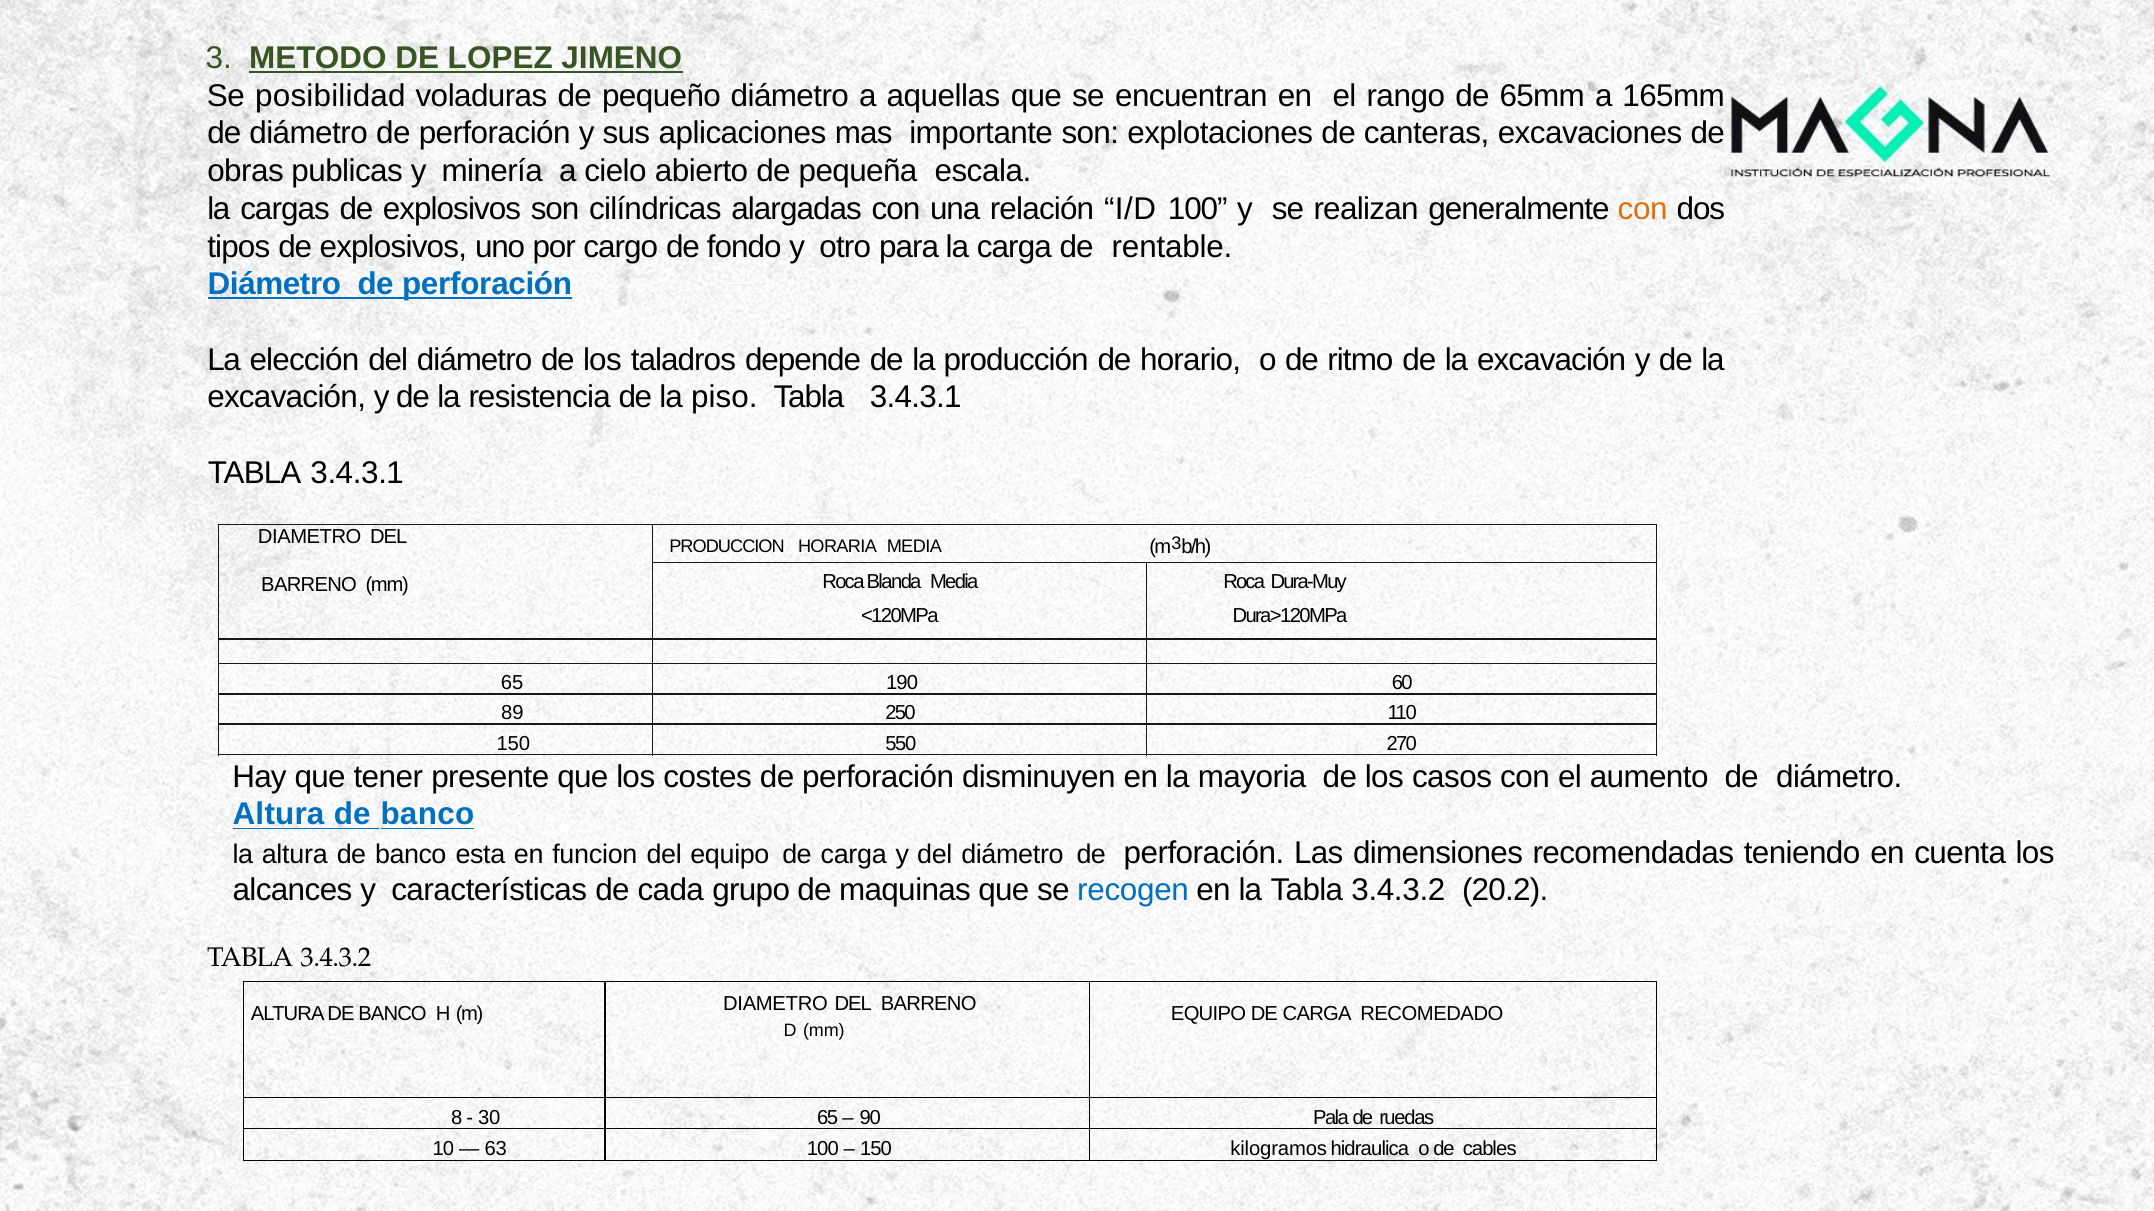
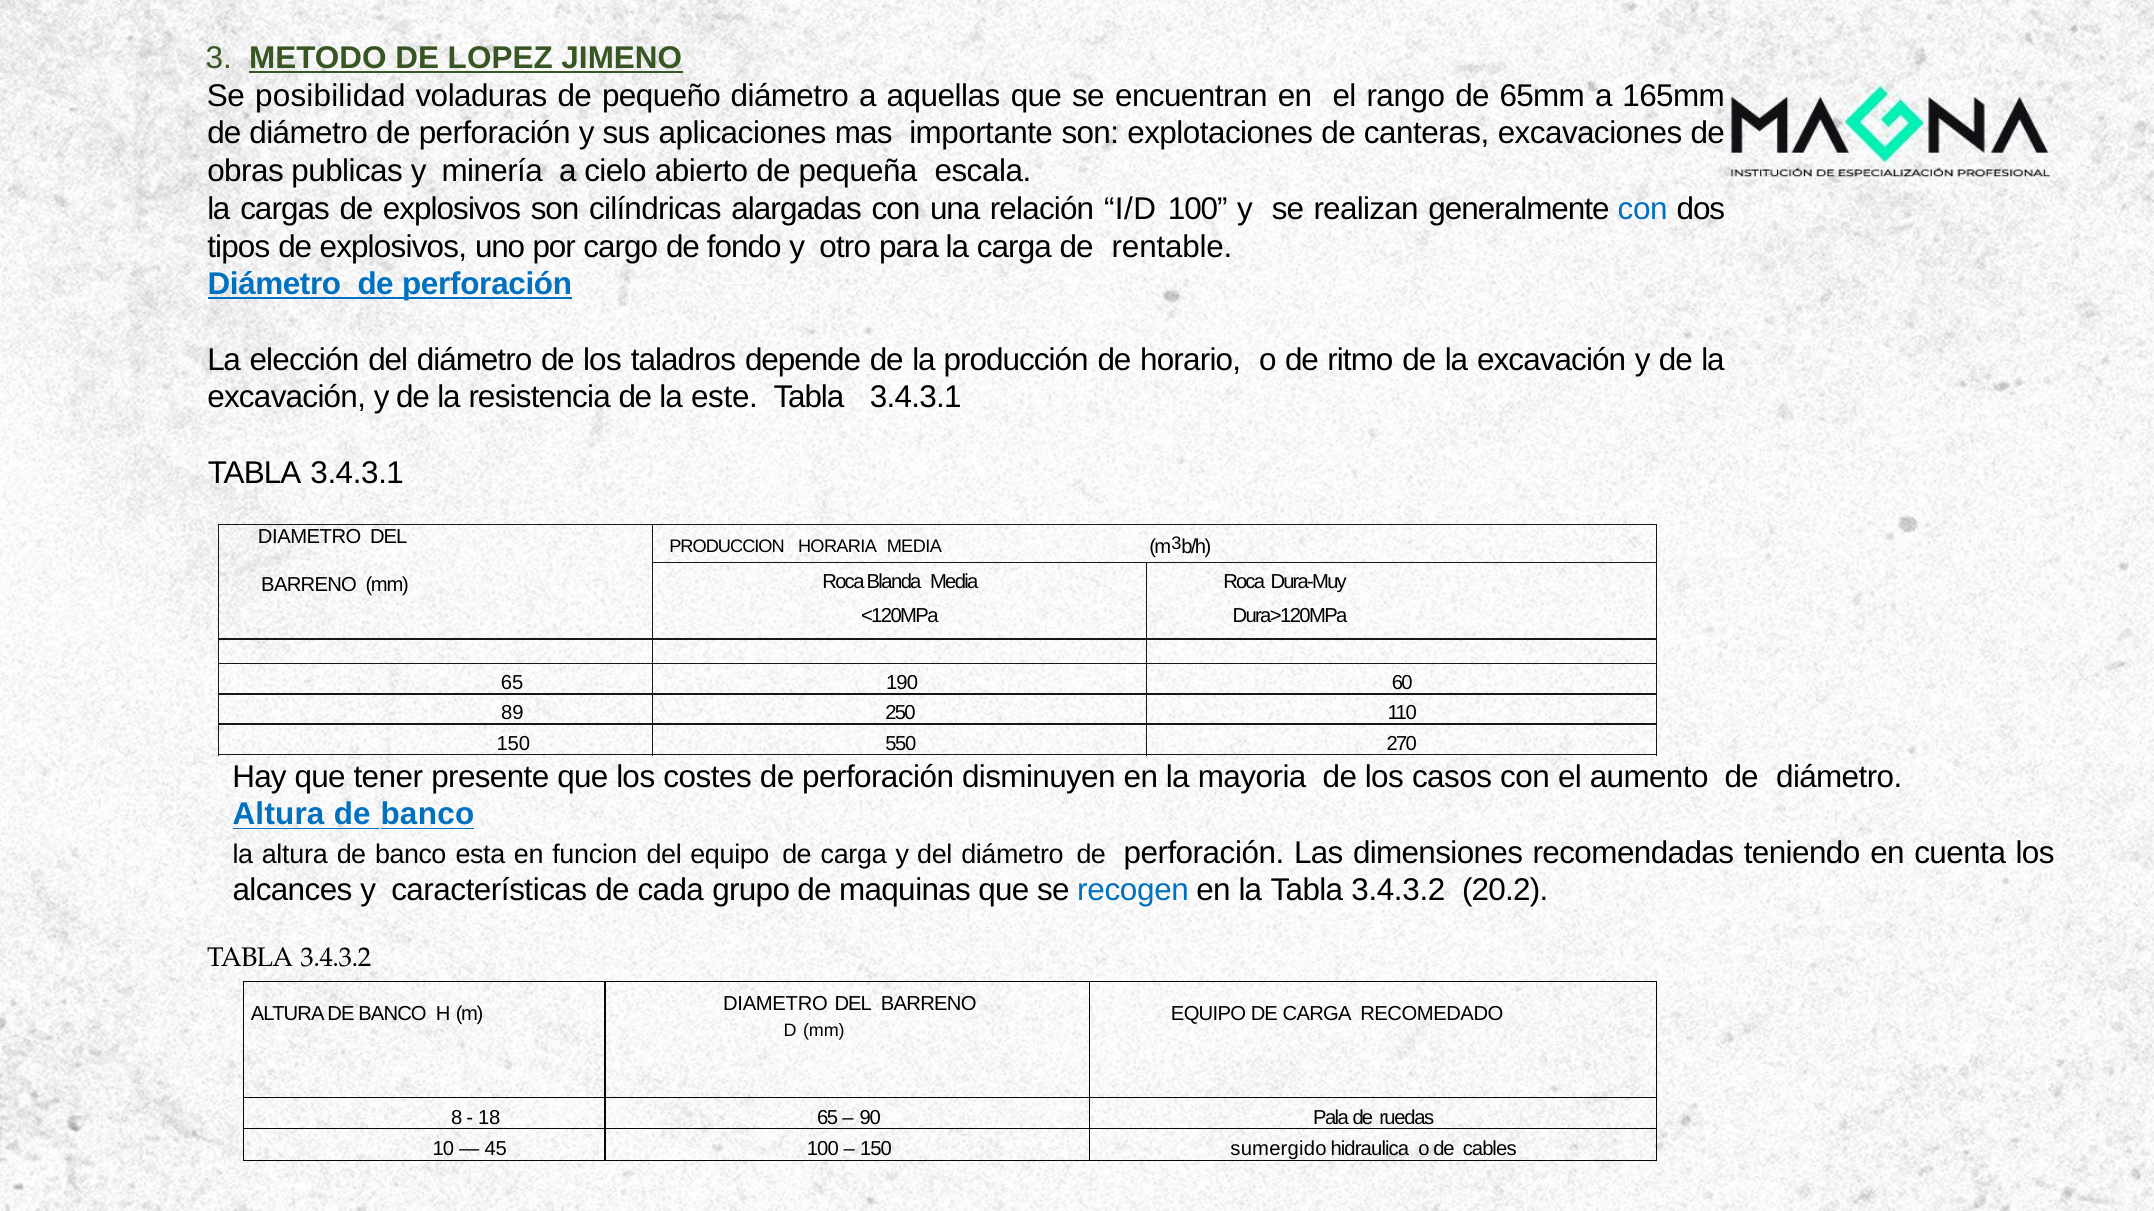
con colour: orange -> blue (1643, 209)
piso: piso -> este (724, 398)
30: 30 -> 18 (489, 1118)
63: 63 -> 45 (496, 1150)
kilogramos: kilogramos -> sumergido (1278, 1150)
